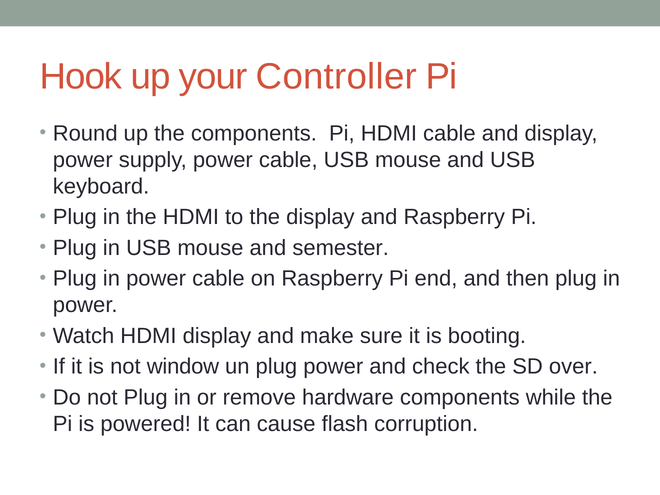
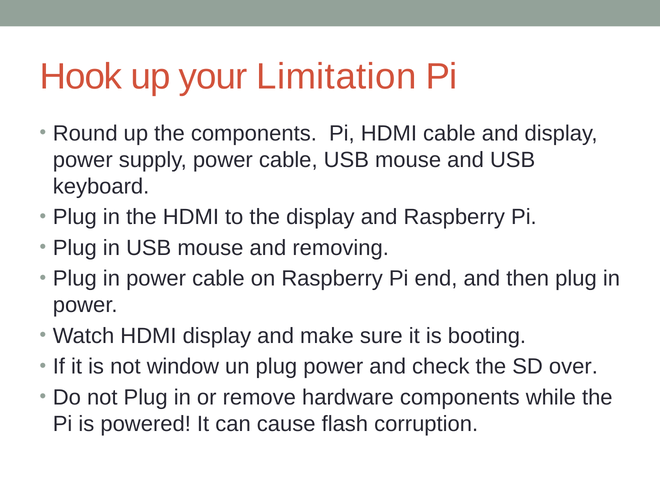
Controller: Controller -> Limitation (336, 77)
semester: semester -> removing (341, 248)
